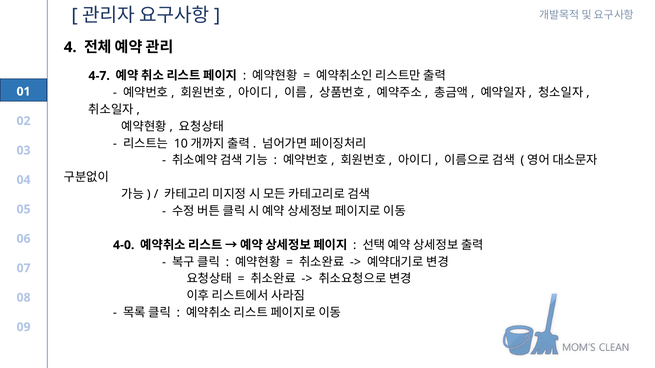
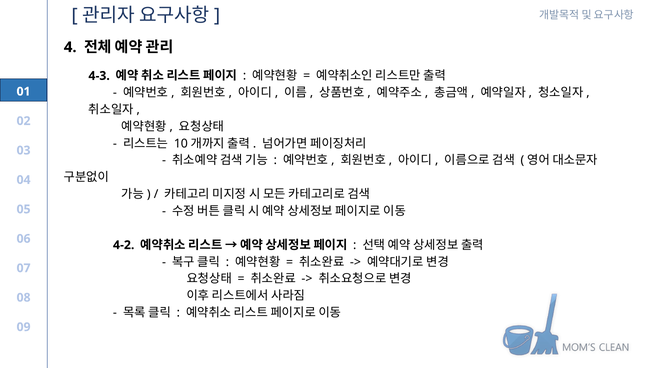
4-7: 4-7 -> 4-3 (99, 76)
4-0: 4-0 -> 4-2 (124, 245)
